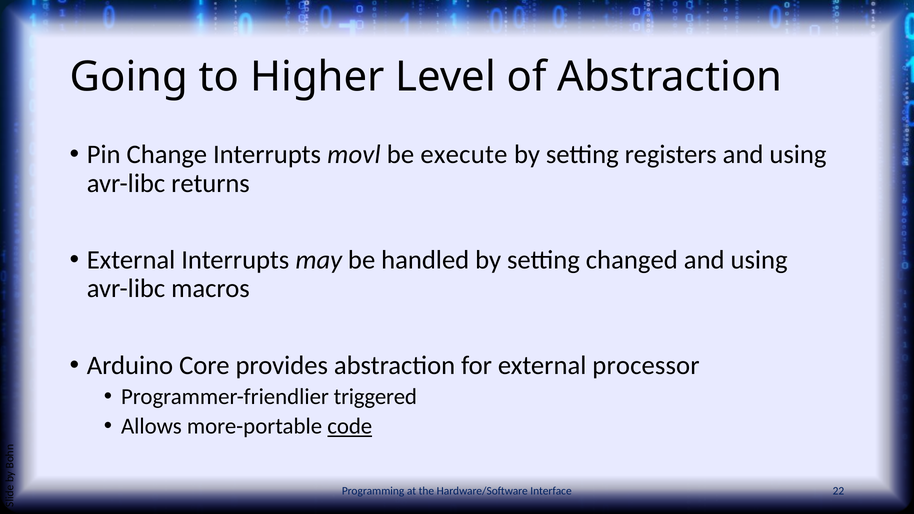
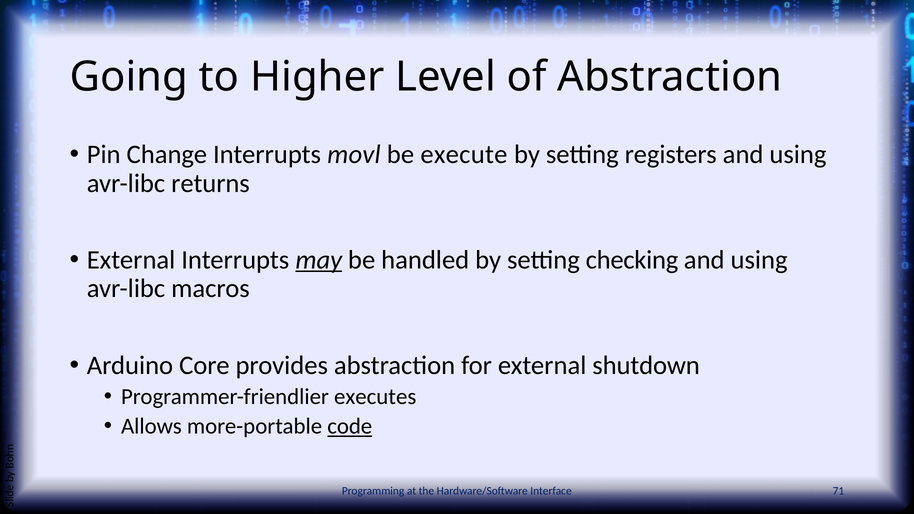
may underline: none -> present (319, 260)
changed: changed -> checking (632, 260)
processor: processor -> shutdown (646, 365)
triggered: triggered -> executes (375, 397)
22: 22 -> 71 (839, 491)
